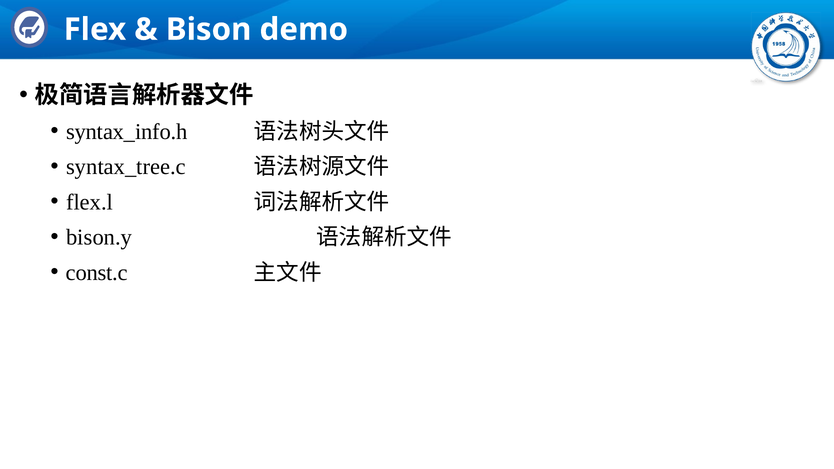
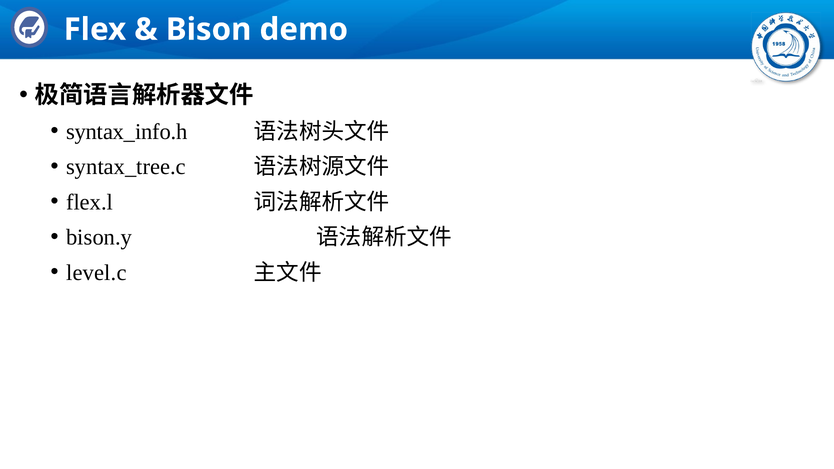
const.c: const.c -> level.c (96, 273)
